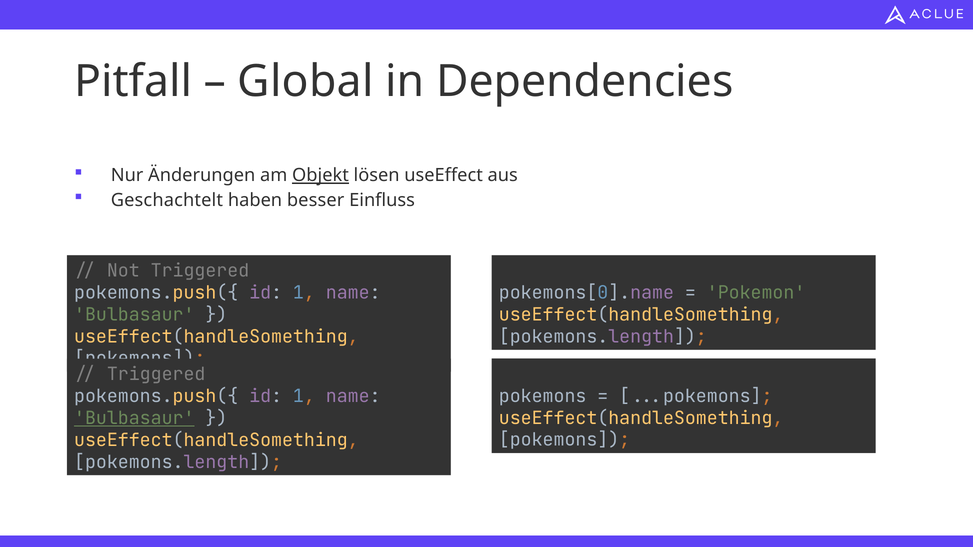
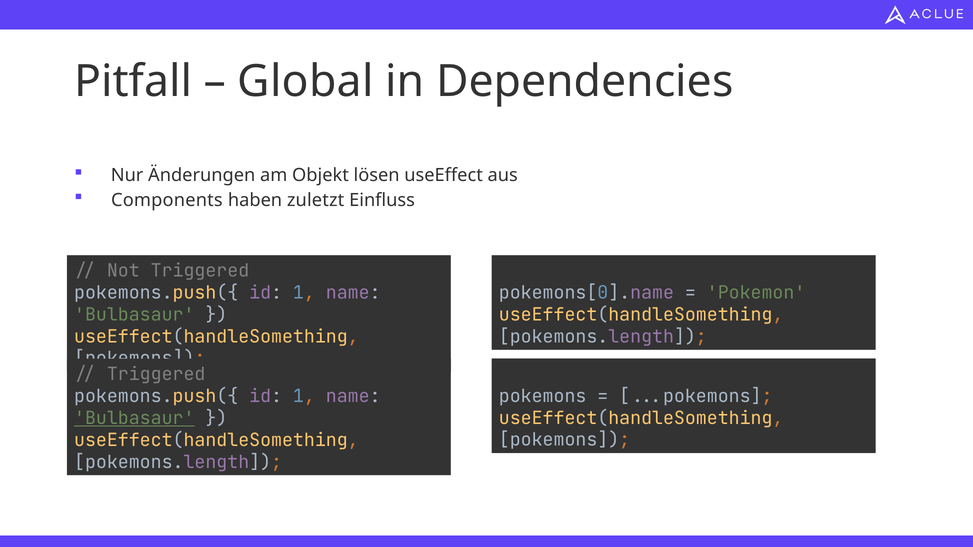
Objekt underline: present -> none (320, 175)
Geschachtelt: Geschachtelt -> Components (167, 200)
besser: besser -> zuletzt (316, 200)
